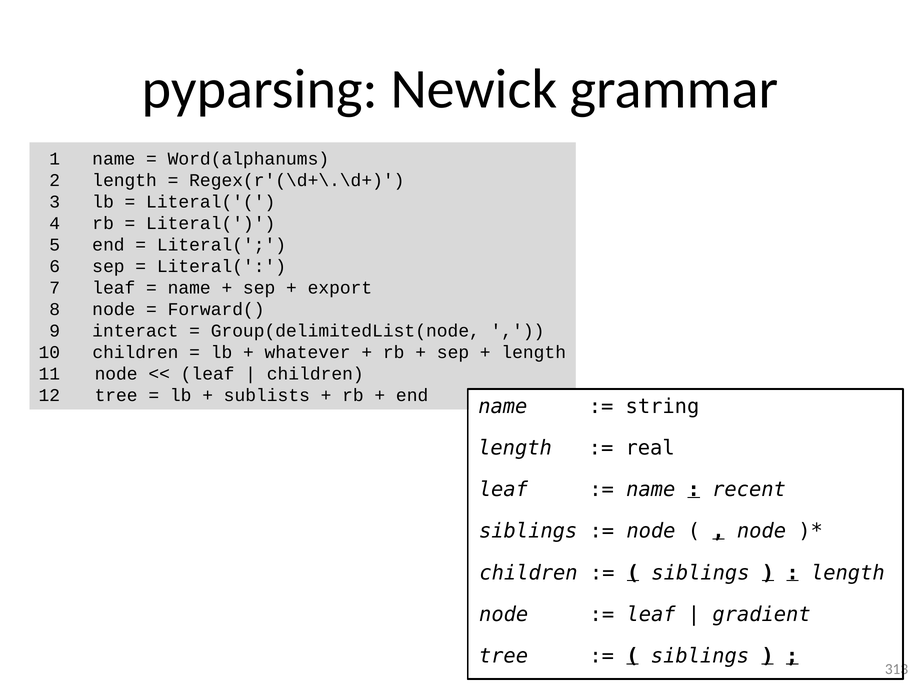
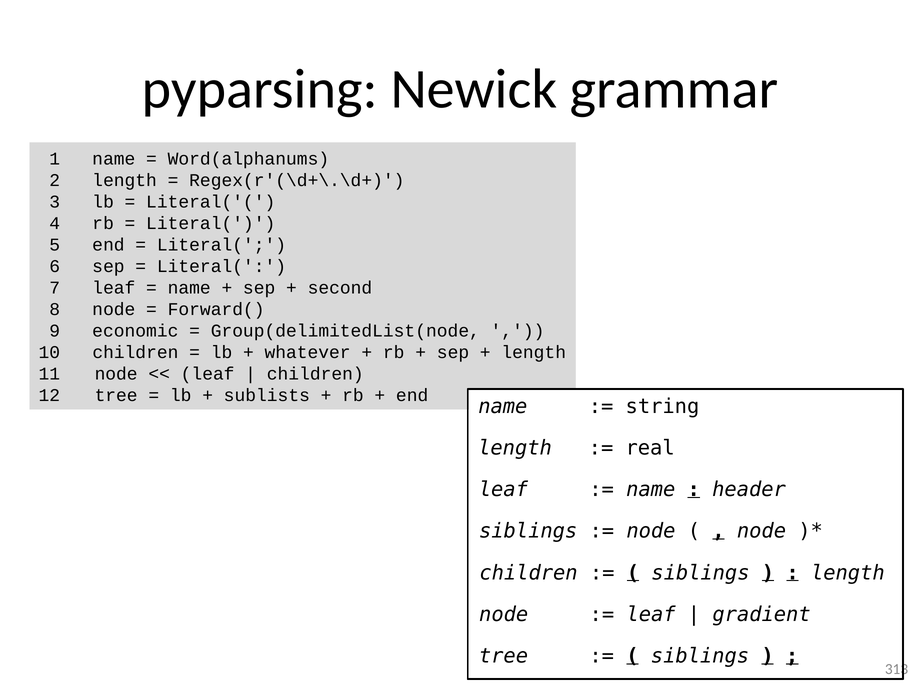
export: export -> second (340, 288)
interact: interact -> economic (135, 331)
recent: recent -> header (749, 489)
